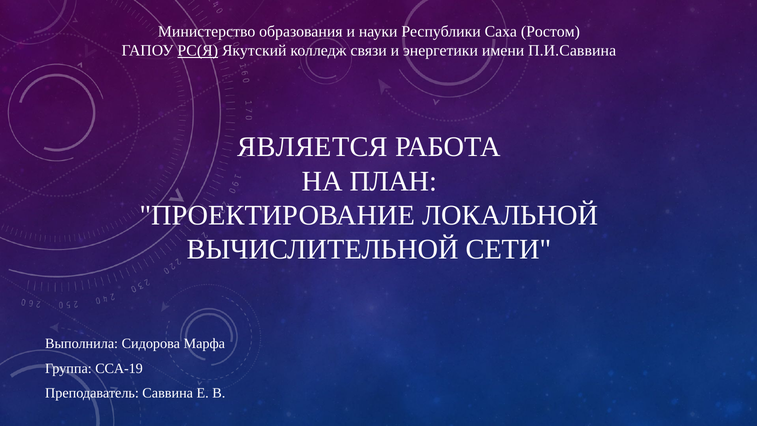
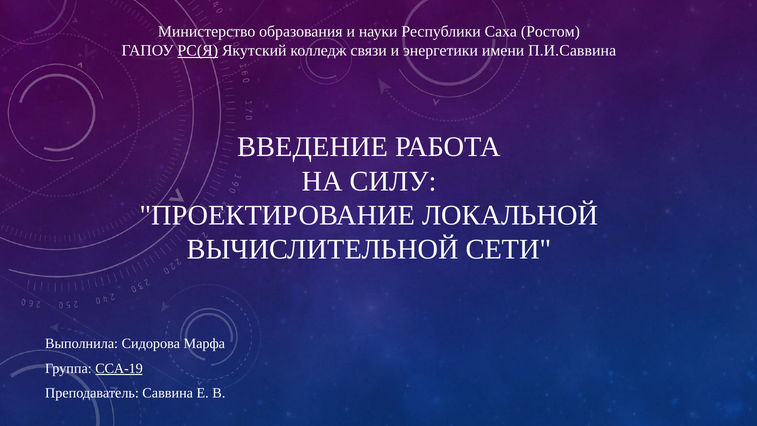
ЯВЛЯЕТСЯ: ЯВЛЯЕТСЯ -> ВВЕДЕНИЕ (313, 147)
ПЛАН: ПЛАН -> СИЛУ (393, 181)
ССА-19 underline: none -> present (119, 368)
